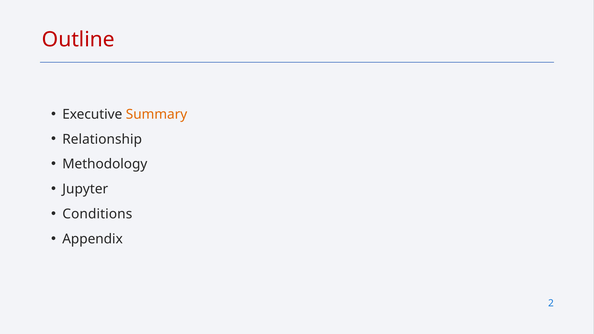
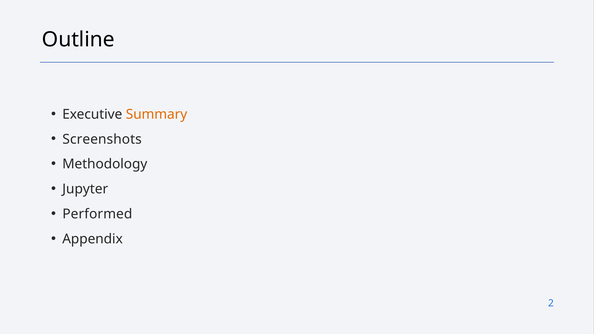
Outline colour: red -> black (78, 40)
Relationship: Relationship -> Screenshots (102, 139)
Conditions: Conditions -> Performed (97, 214)
